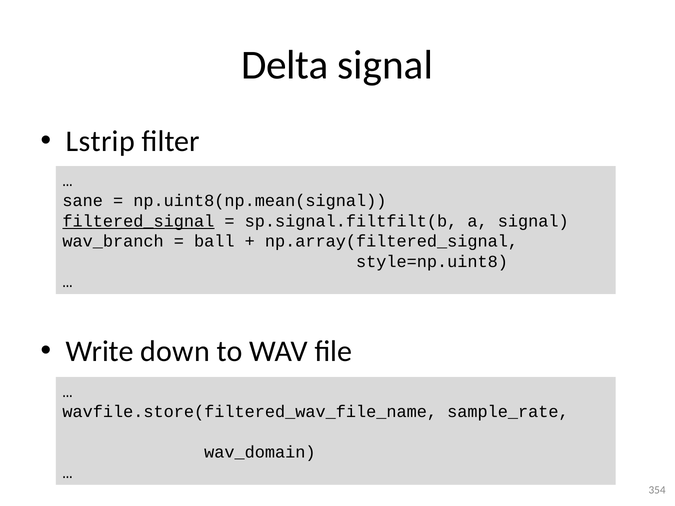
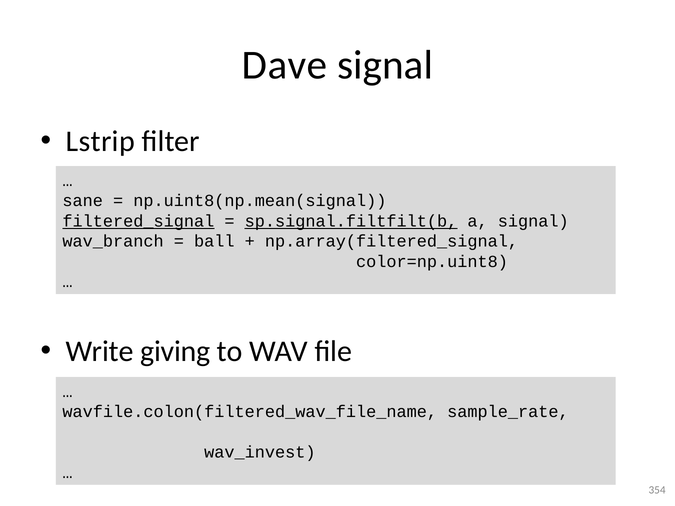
Delta: Delta -> Dave (285, 65)
sp.signal.filtfilt(b underline: none -> present (351, 221)
style=np.uint8: style=np.uint8 -> color=np.uint8 (432, 262)
down: down -> giving (175, 352)
wavfile.store(filtered_wav_file_name: wavfile.store(filtered_wav_file_name -> wavfile.colon(filtered_wav_file_name (250, 412)
wav_domain: wav_domain -> wav_invest (260, 453)
